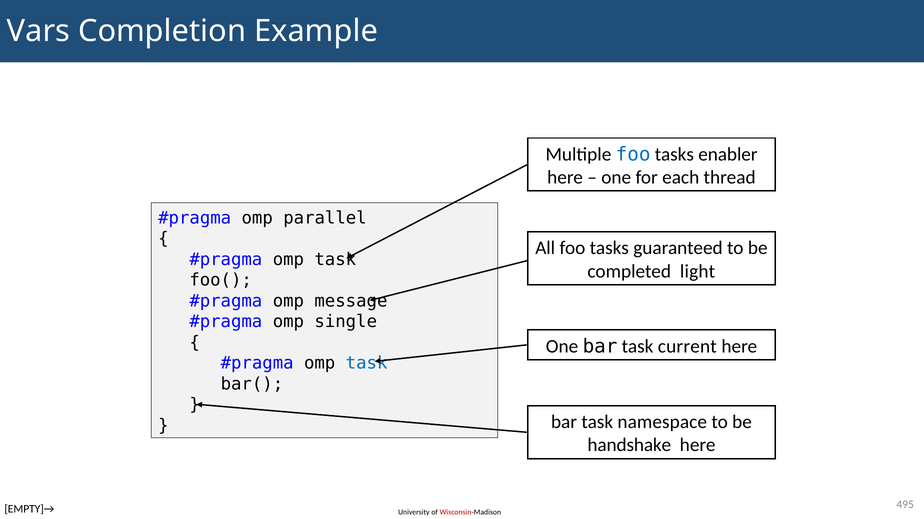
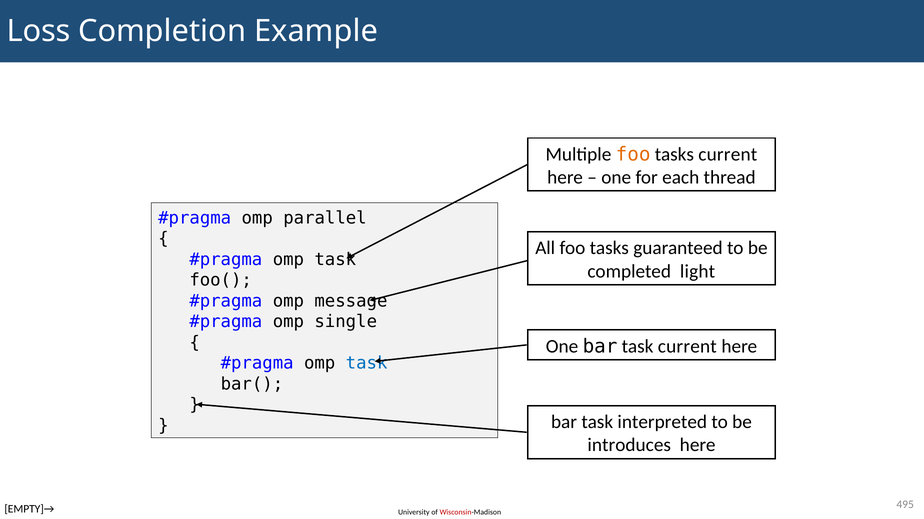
Vars: Vars -> Loss (39, 31)
foo colour: blue -> orange (633, 154)
tasks enabler: enabler -> current (728, 154)
namespace: namespace -> interpreted (662, 423)
handshake: handshake -> introduces (629, 446)
